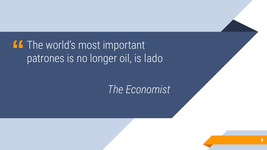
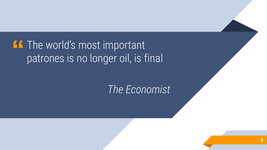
lado: lado -> final (154, 59)
